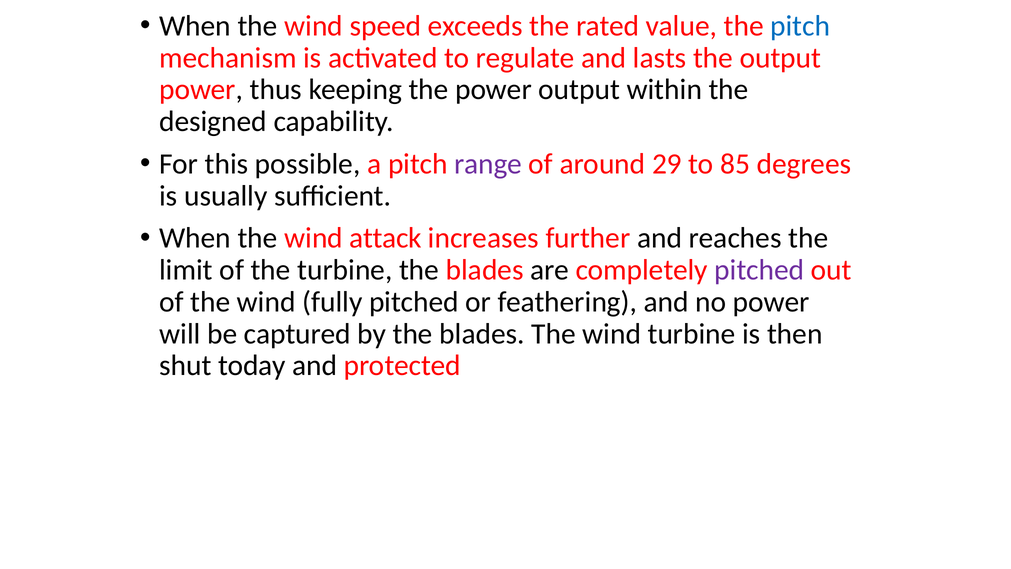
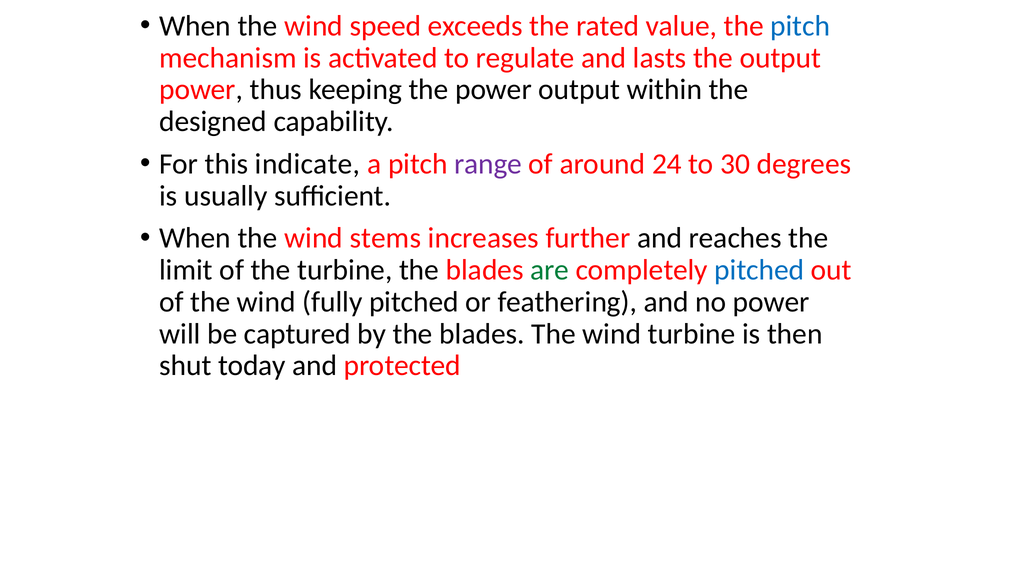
possible: possible -> indicate (308, 164)
29: 29 -> 24 (667, 164)
85: 85 -> 30 (735, 164)
attack: attack -> stems (385, 238)
are colour: black -> green (550, 270)
pitched colour: purple -> blue (759, 270)
